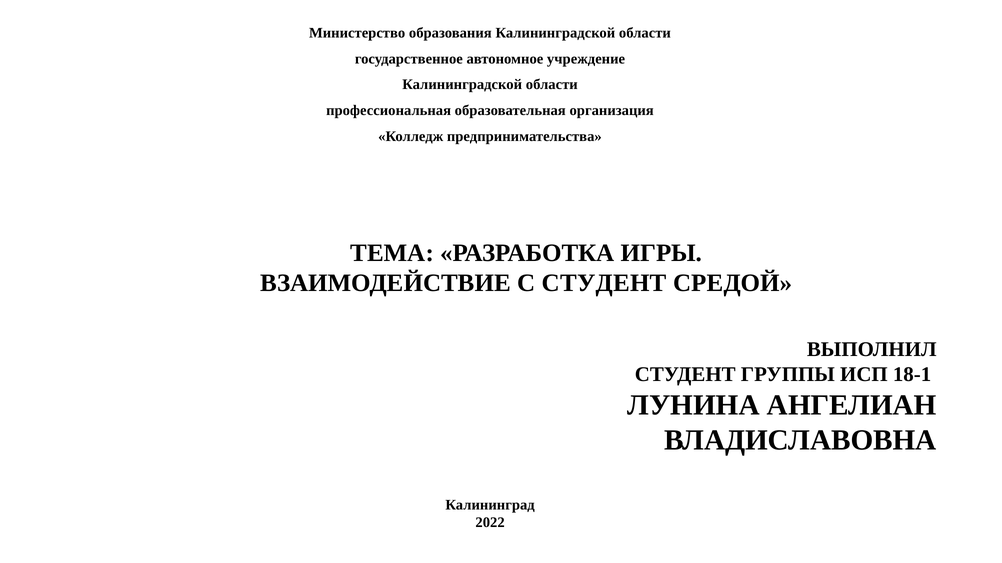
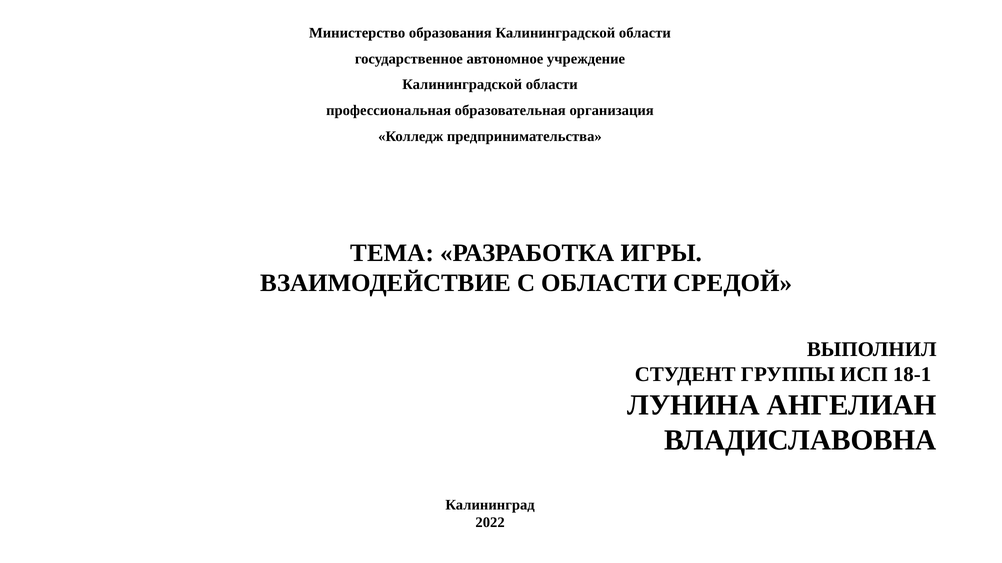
С СТУДЕНТ: СТУДЕНТ -> ОБЛАСТИ (604, 283)
